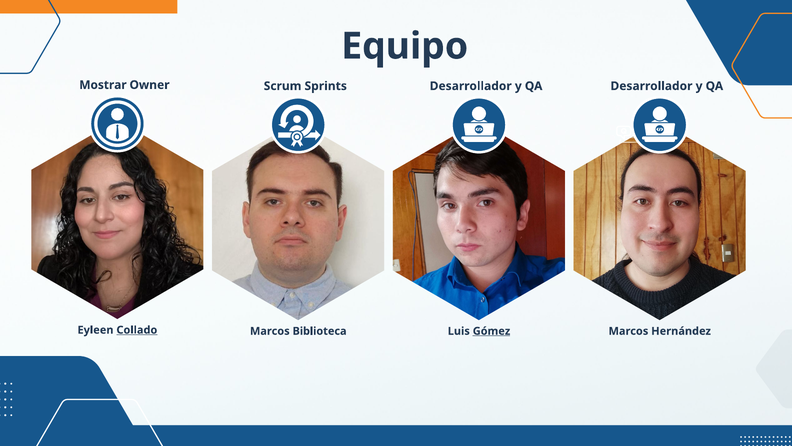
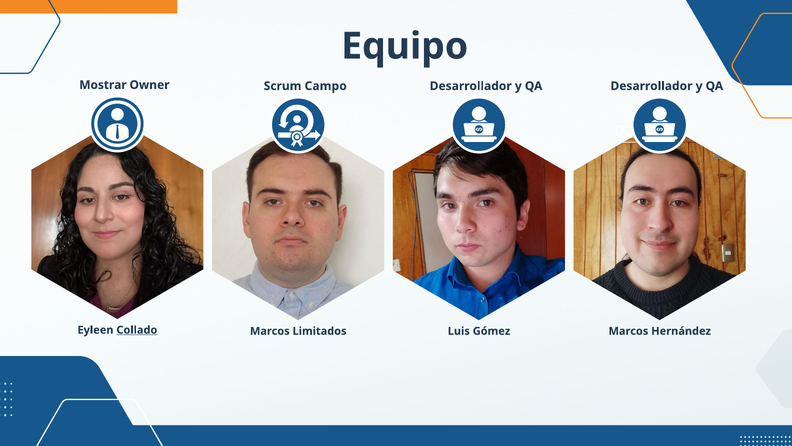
Sprints: Sprints -> Campo (326, 86)
Biblioteca: Biblioteca -> Limitados (320, 331)
Gómez underline: present -> none (491, 331)
